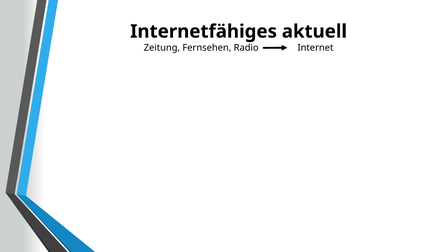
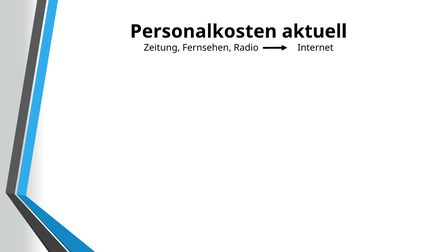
Internetfähiges: Internetfähiges -> Personalkosten (204, 31)
